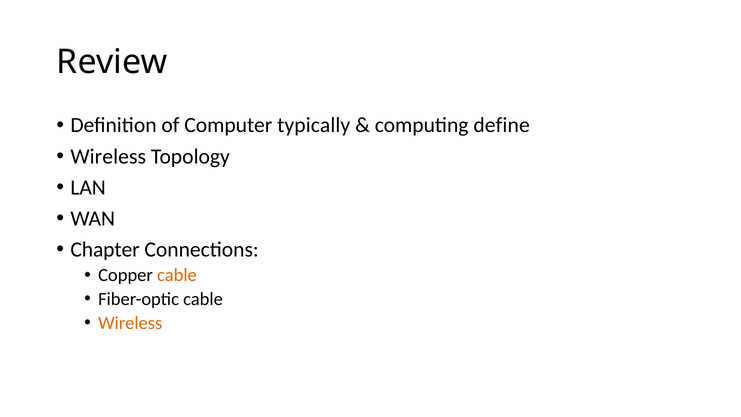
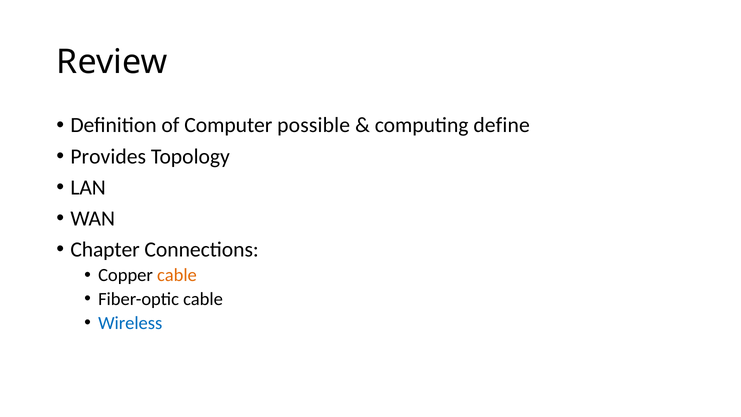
typically: typically -> possible (314, 125)
Wireless: Wireless -> Provides (108, 156)
Wireless colour: orange -> blue (130, 323)
